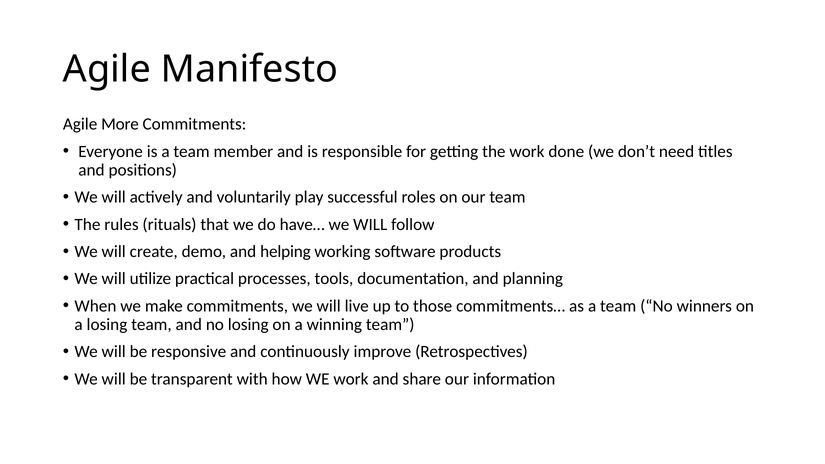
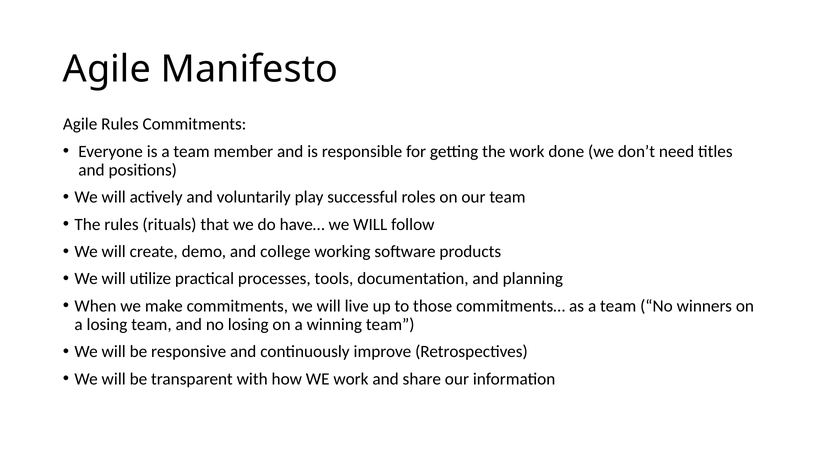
Agile More: More -> Rules (120, 124)
helping: helping -> college (285, 252)
